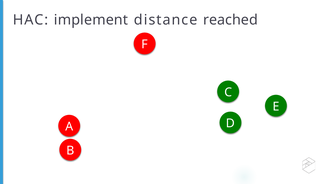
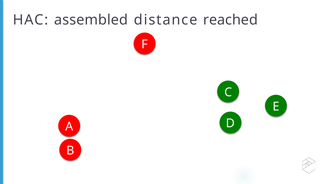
implement: implement -> assembled (91, 20)
